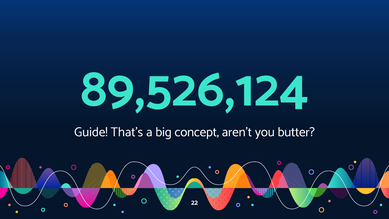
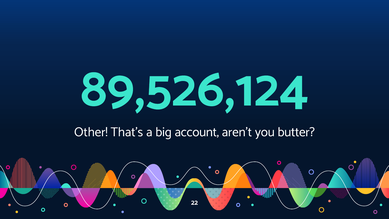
Guide: Guide -> Other (91, 132)
concept: concept -> account (197, 132)
